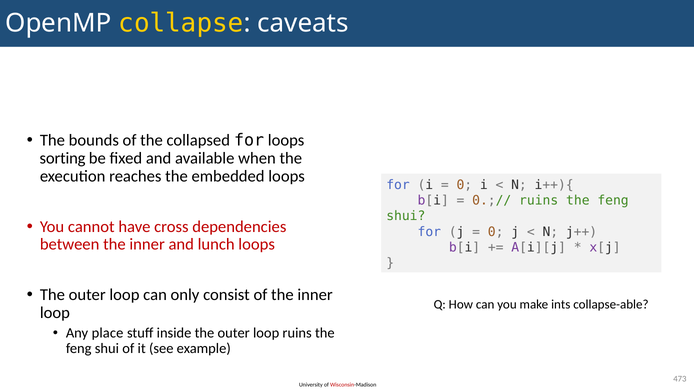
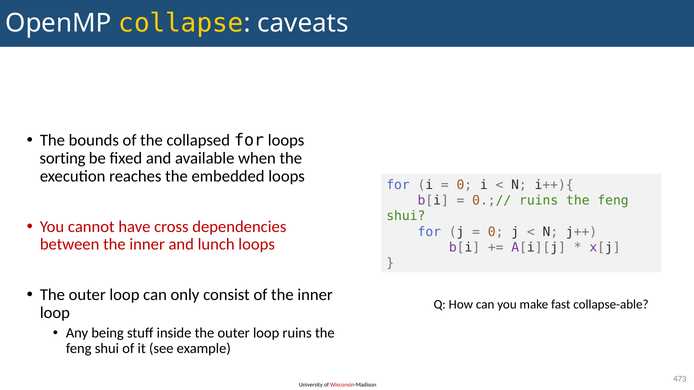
ints: ints -> fast (561, 305)
place: place -> being (108, 333)
